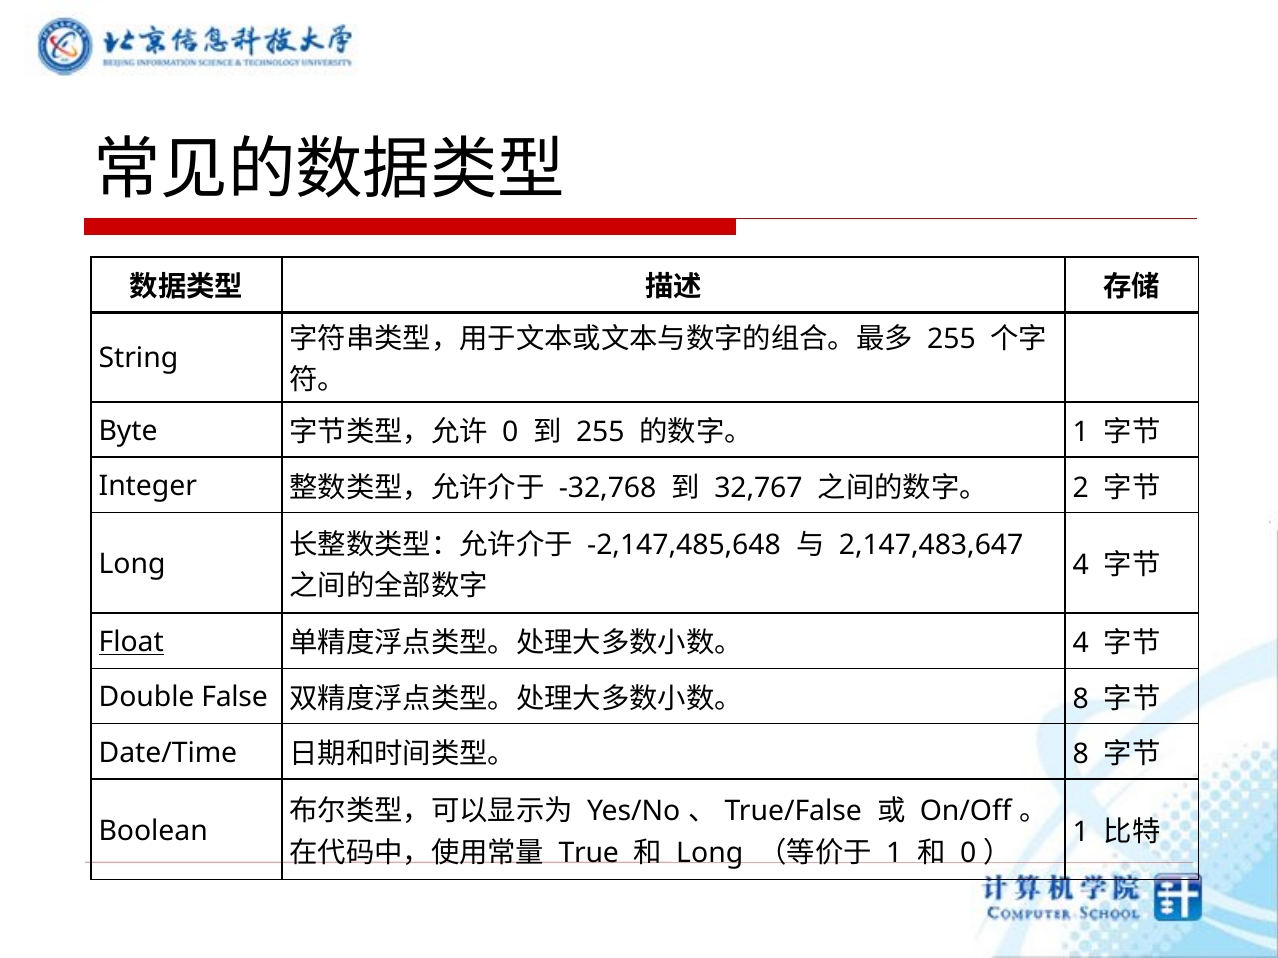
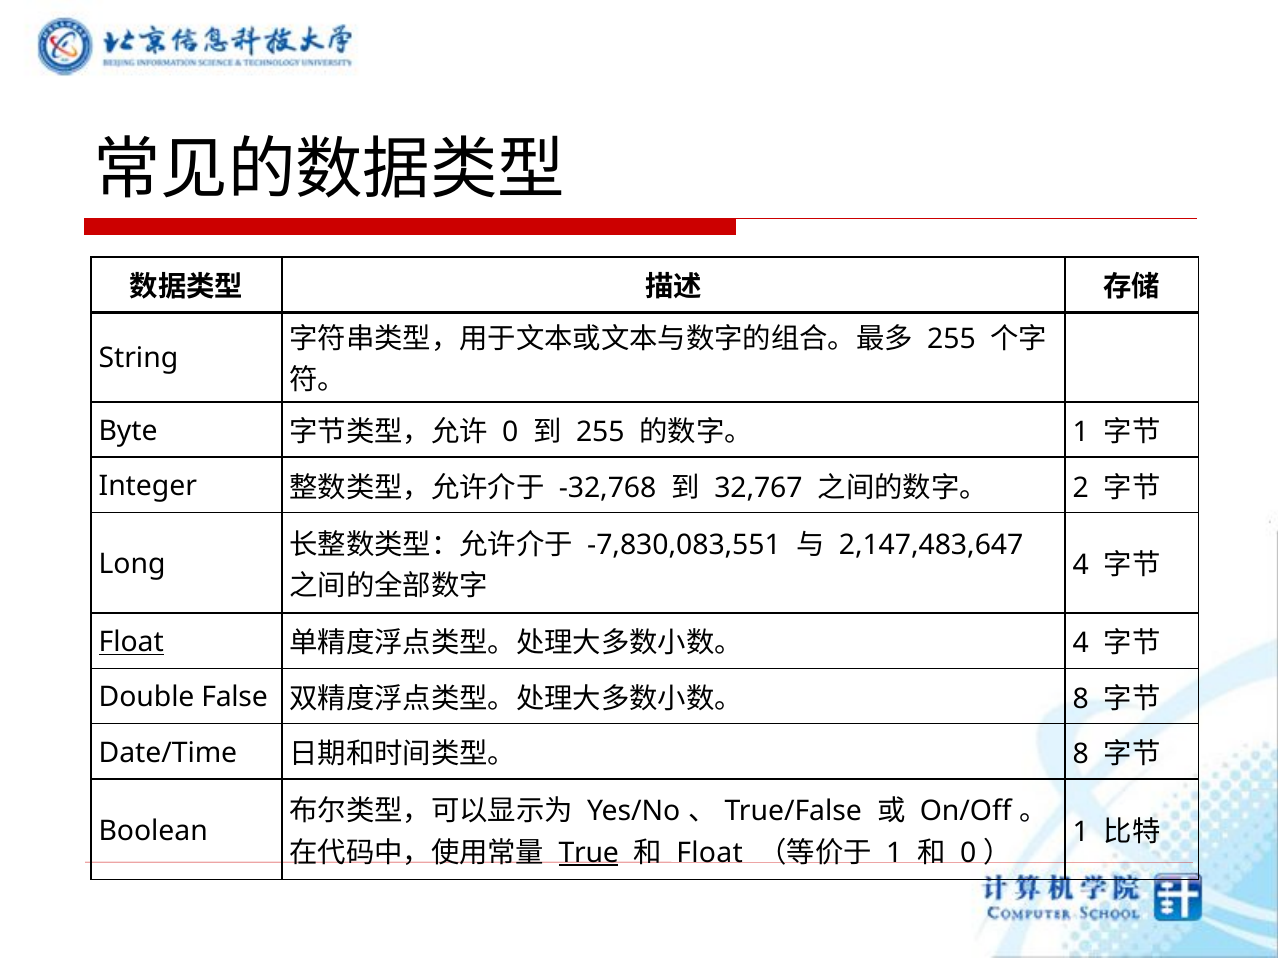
-2,147,485,648: -2,147,485,648 -> -7,830,083,551 (684, 545)
True underline: none -> present (589, 853)
Long: Long -> Float (710, 853)
